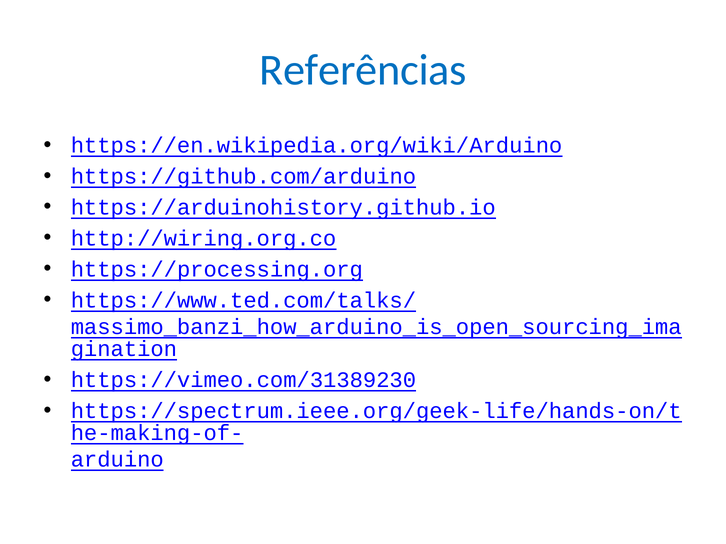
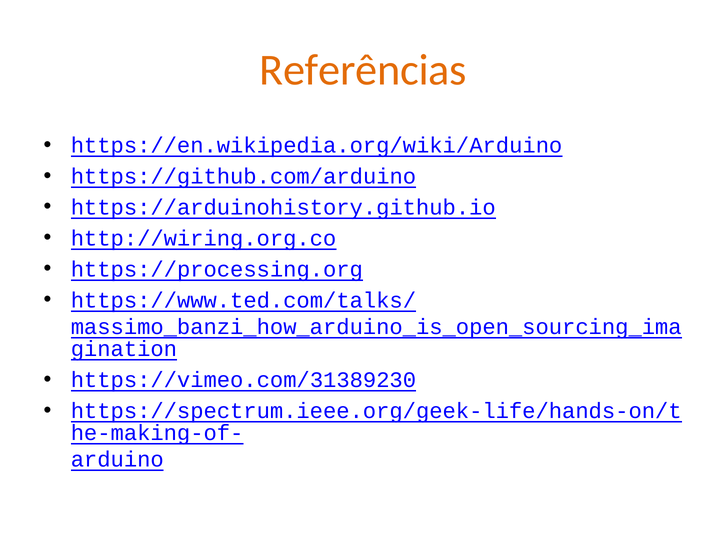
Referências colour: blue -> orange (363, 70)
